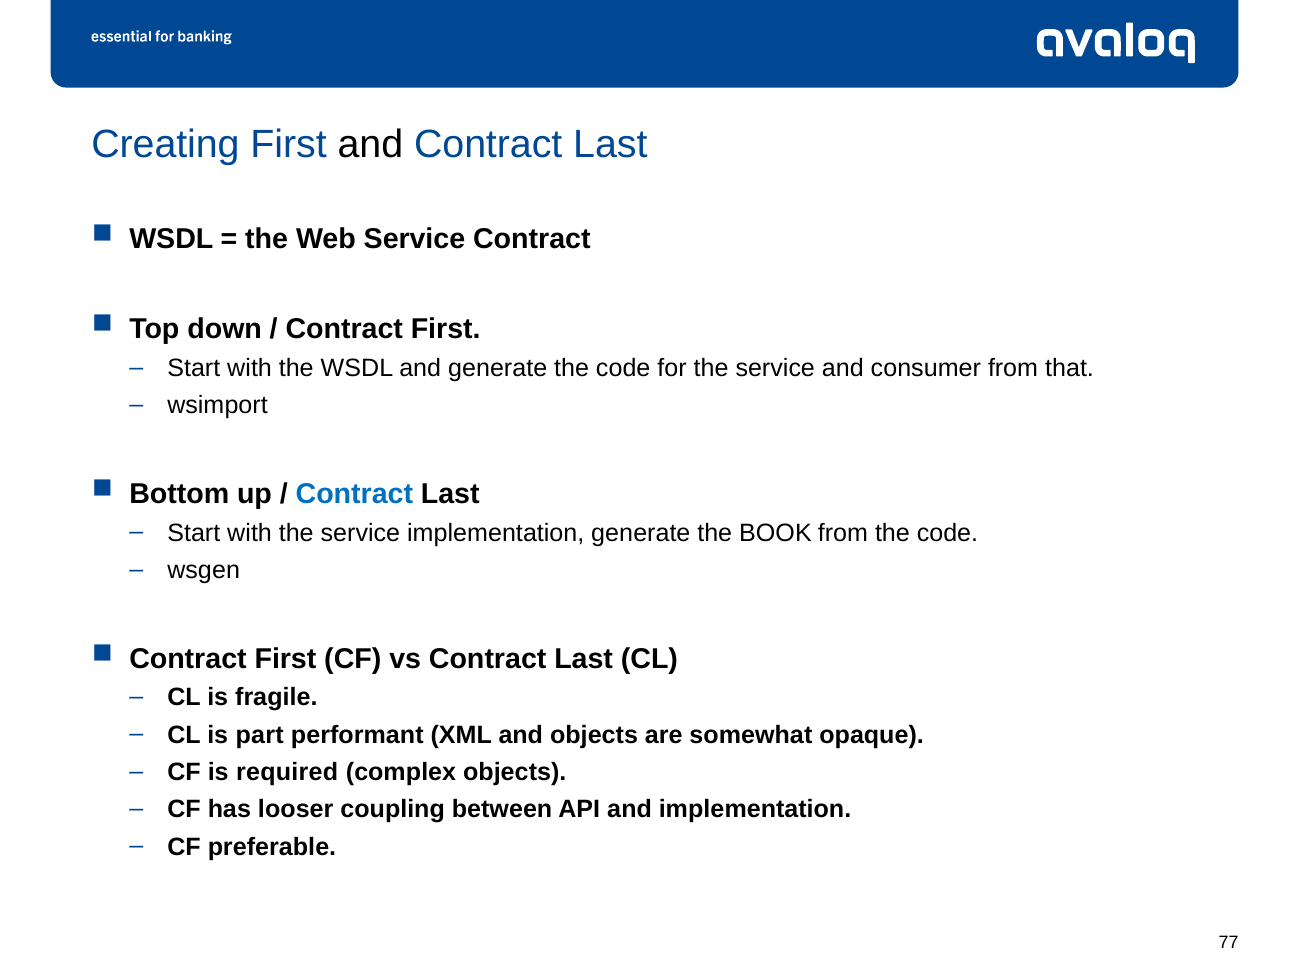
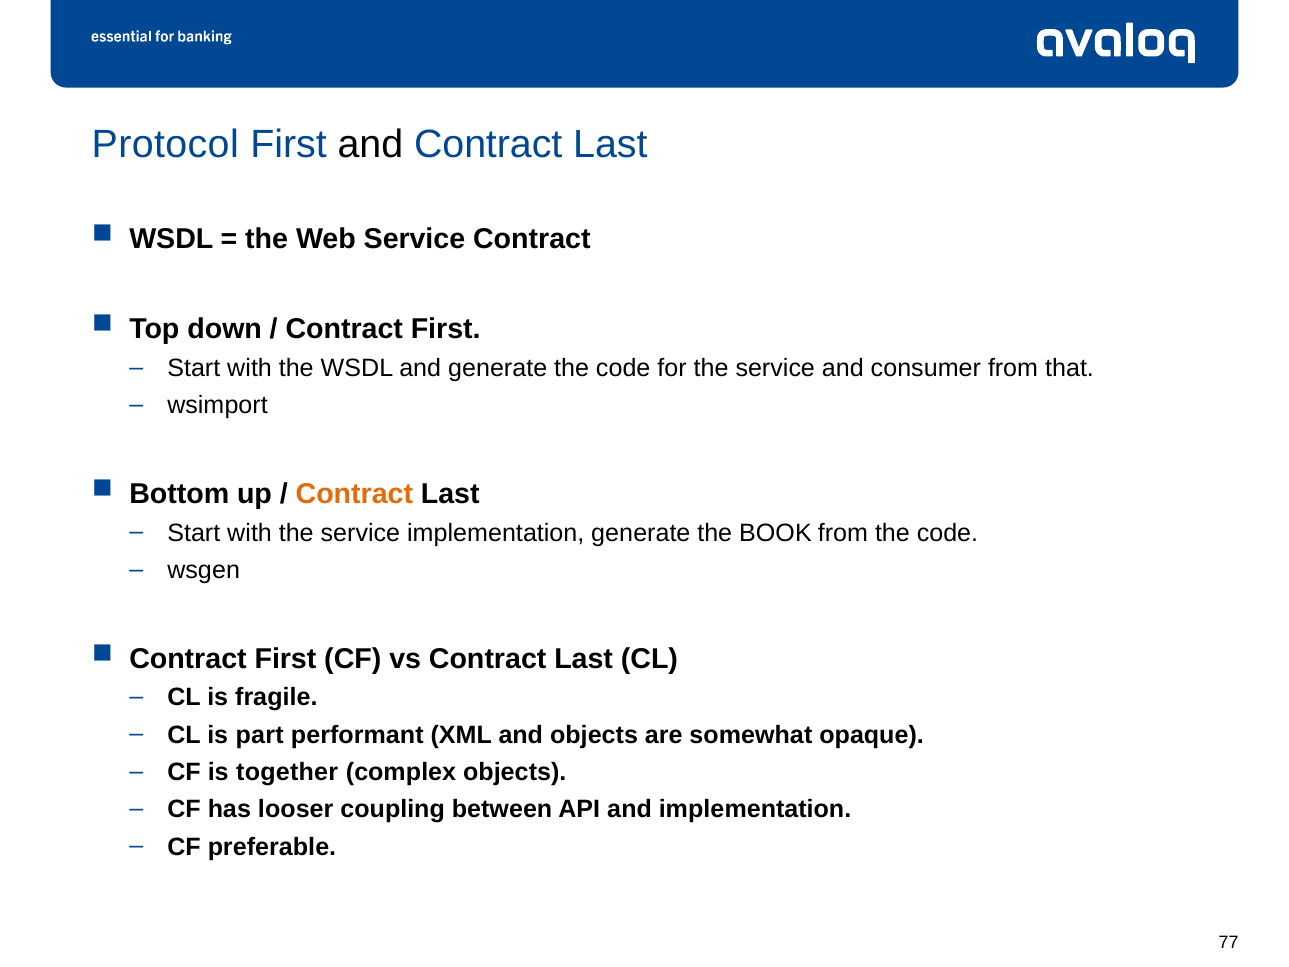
Creating: Creating -> Protocol (165, 144)
Contract colour: blue -> orange (354, 494)
required: required -> together (287, 772)
